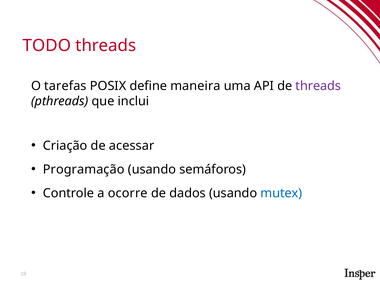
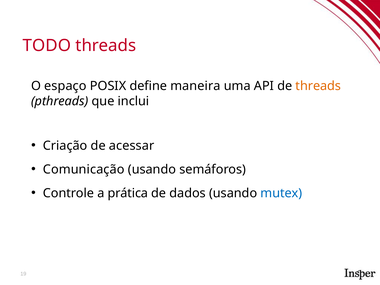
tarefas: tarefas -> espaço (65, 86)
threads colour: purple -> orange (318, 86)
Programação: Programação -> Comunicação (84, 169)
ocorre: ocorre -> prática (128, 193)
